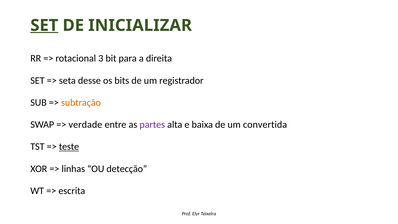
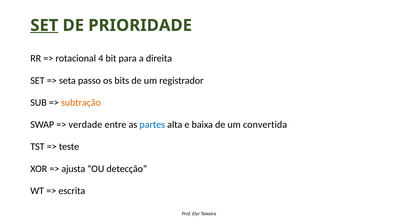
INICIALIZAR: INICIALIZAR -> PRIORIDADE (140, 25)
3: 3 -> 4 (101, 58)
desse: desse -> passo (89, 80)
partes colour: purple -> blue (152, 125)
teste underline: present -> none (69, 147)
linhas: linhas -> ajusta (73, 169)
